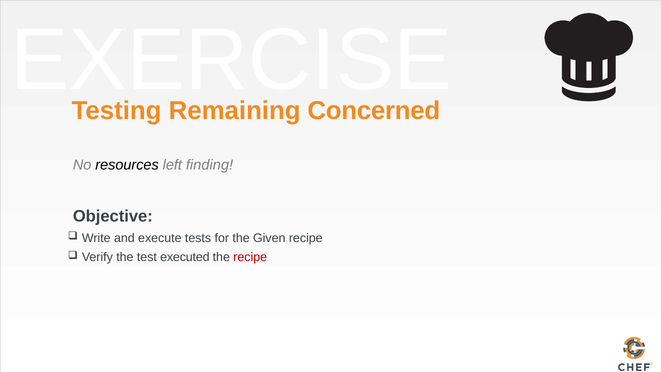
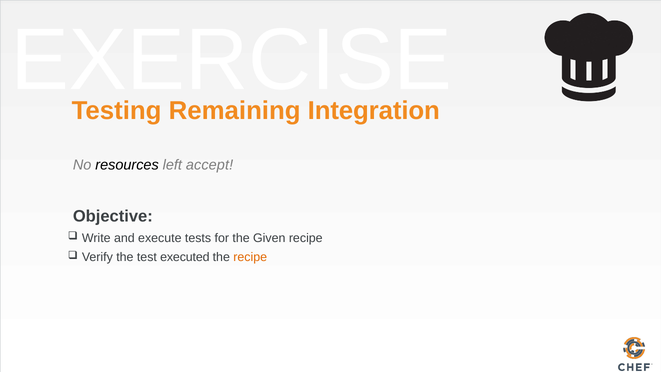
Concerned: Concerned -> Integration (374, 111)
finding: finding -> accept (210, 165)
recipe colour: red -> orange (250, 257)
